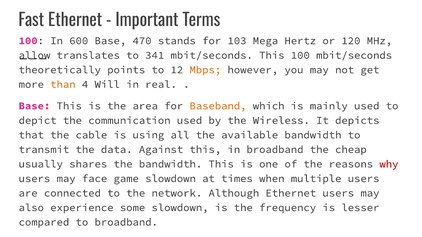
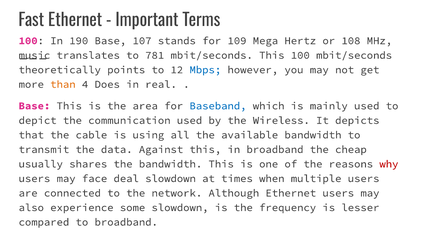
600: 600 -> 190 (79, 41)
470: 470 -> 107 (142, 41)
103: 103 -> 109 (237, 41)
120: 120 -> 108 (351, 41)
allow: allow -> music (34, 55)
341: 341 -> 781 (155, 55)
Mbps colour: orange -> blue (205, 70)
Will: Will -> Does (107, 84)
Baseband colour: orange -> blue (218, 106)
game: game -> deal (126, 179)
